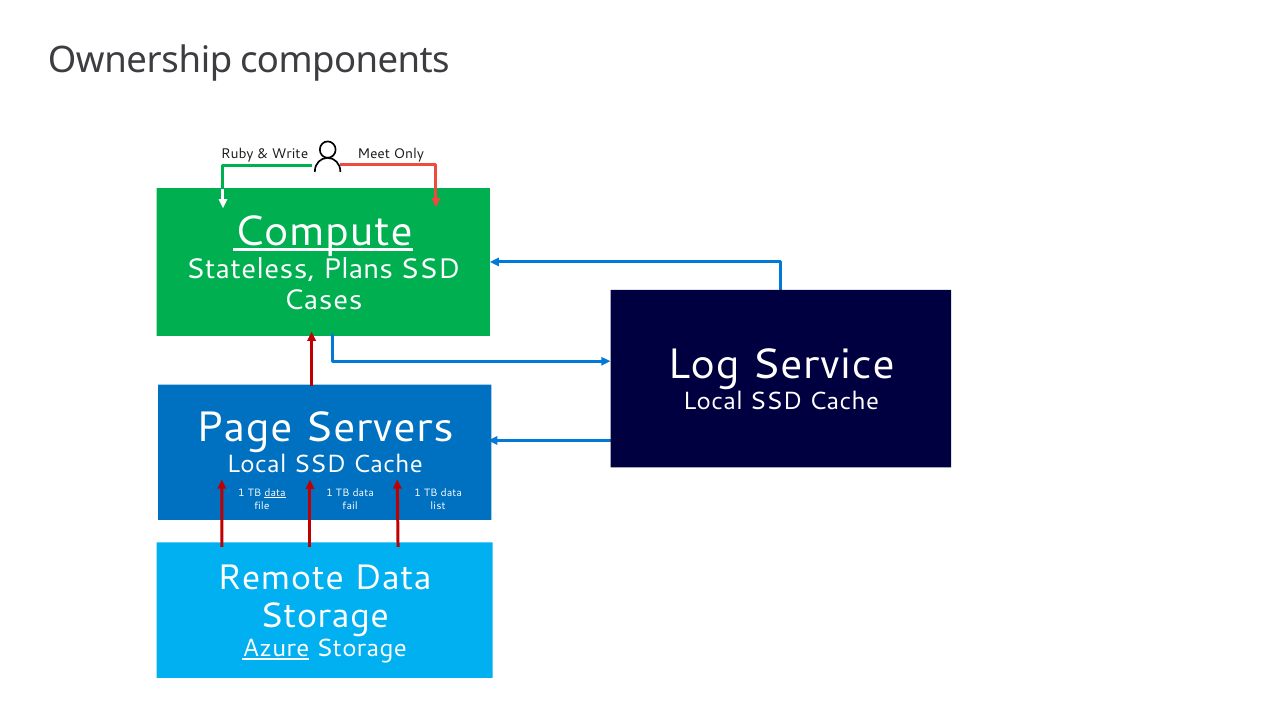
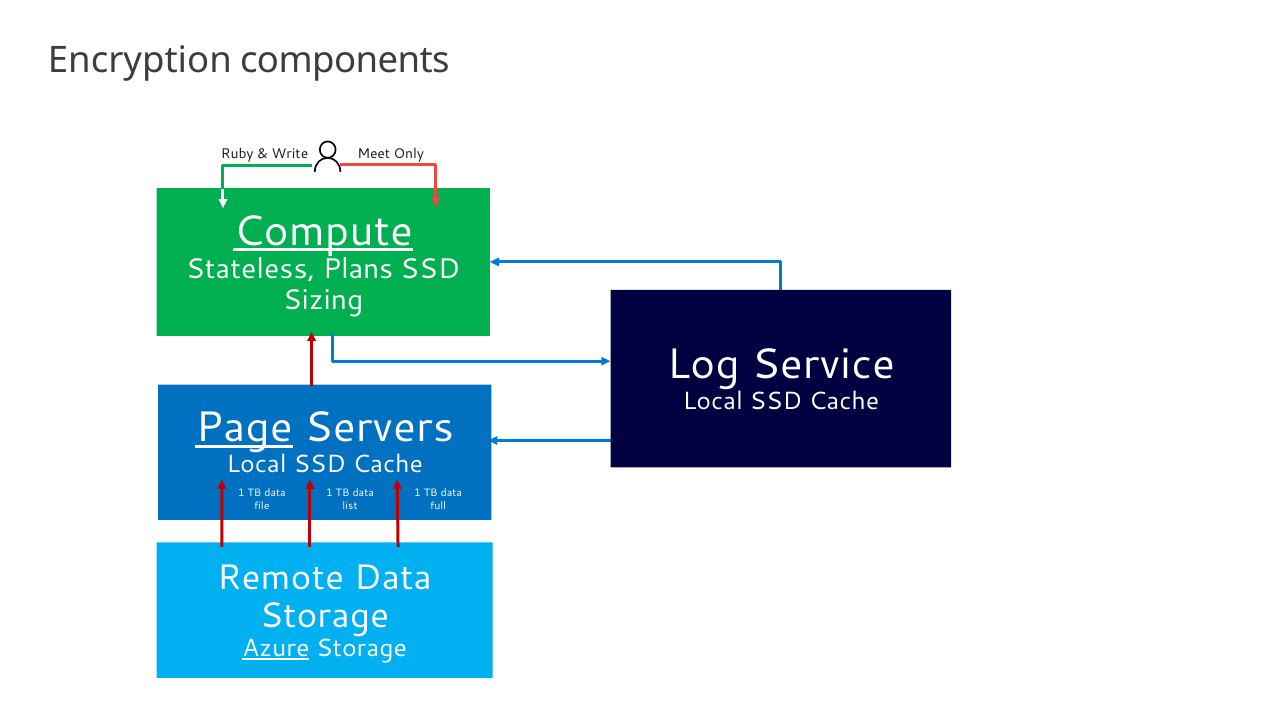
Ownership: Ownership -> Encryption (140, 61)
Cases: Cases -> Sizing (323, 300)
Page underline: none -> present (244, 428)
data underline: present -> none (275, 493)
fail: fail -> list (350, 506)
list: list -> full (438, 506)
